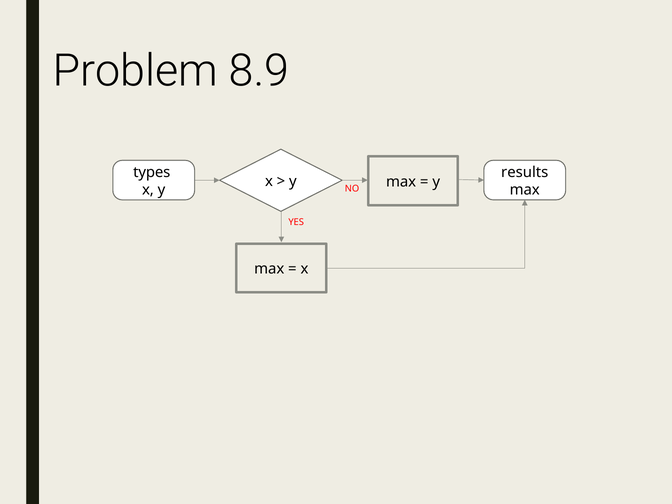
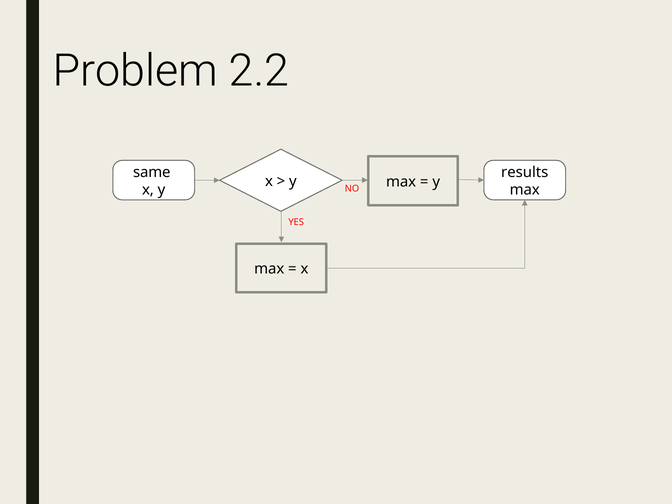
8.9: 8.9 -> 2.2 (259, 71)
types: types -> same (152, 172)
